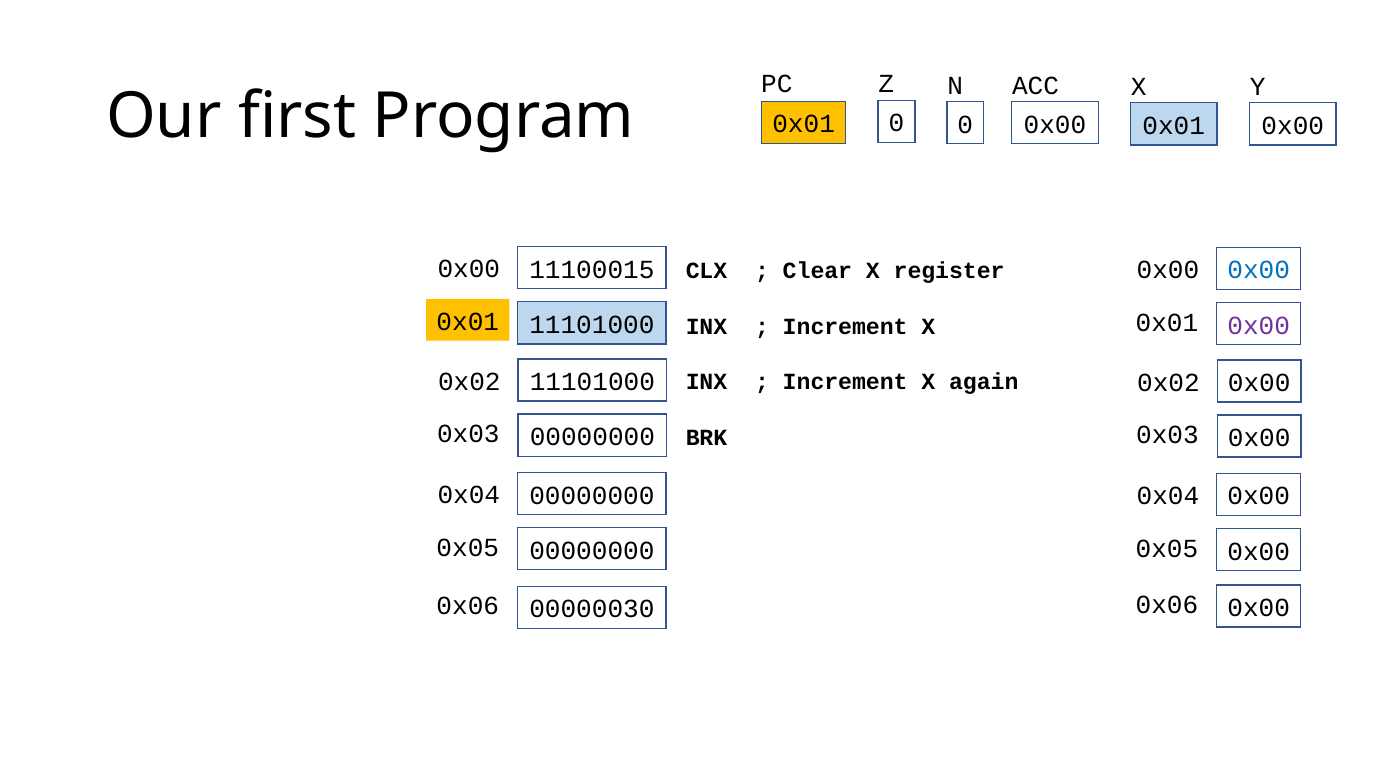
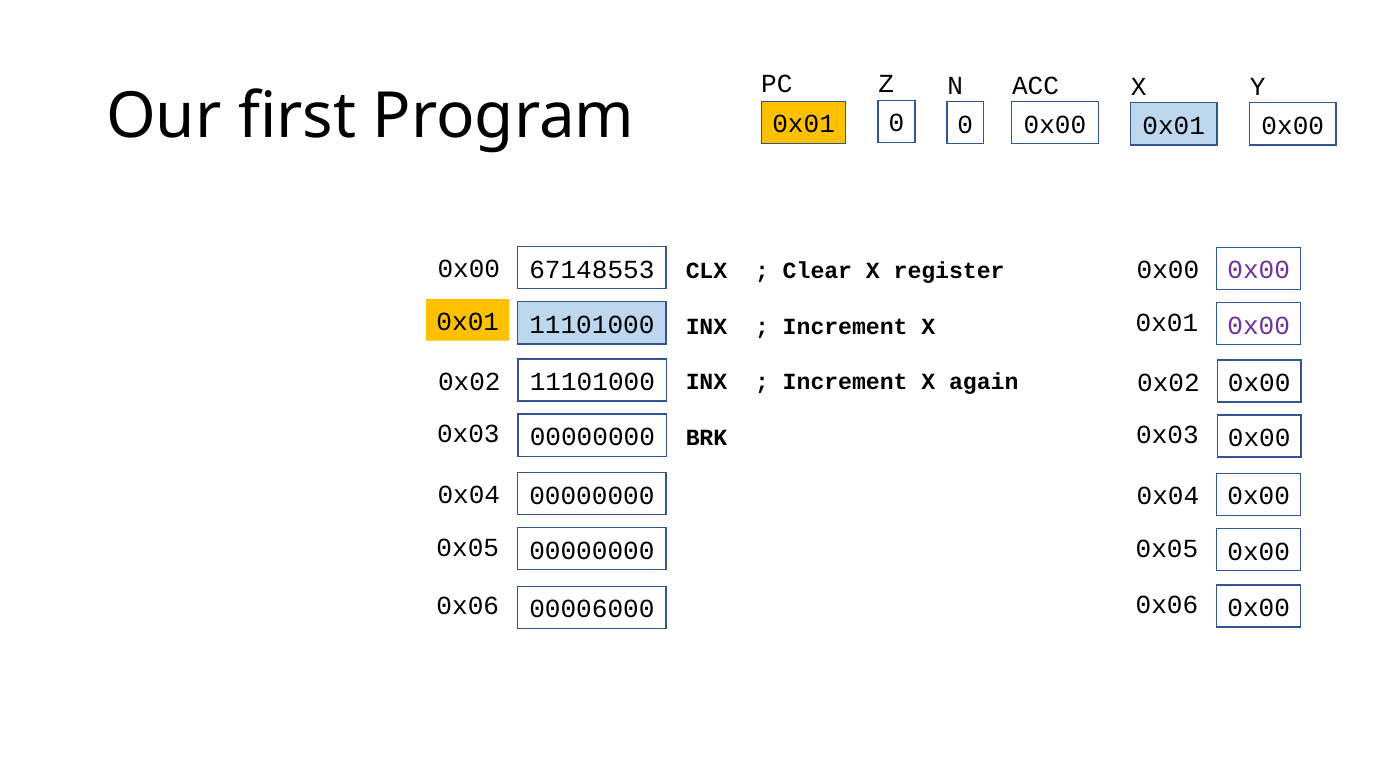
11100015: 11100015 -> 67148553 (592, 270)
0x00 colour: blue -> purple (1259, 271)
00000030: 00000030 -> 00006000 (592, 609)
